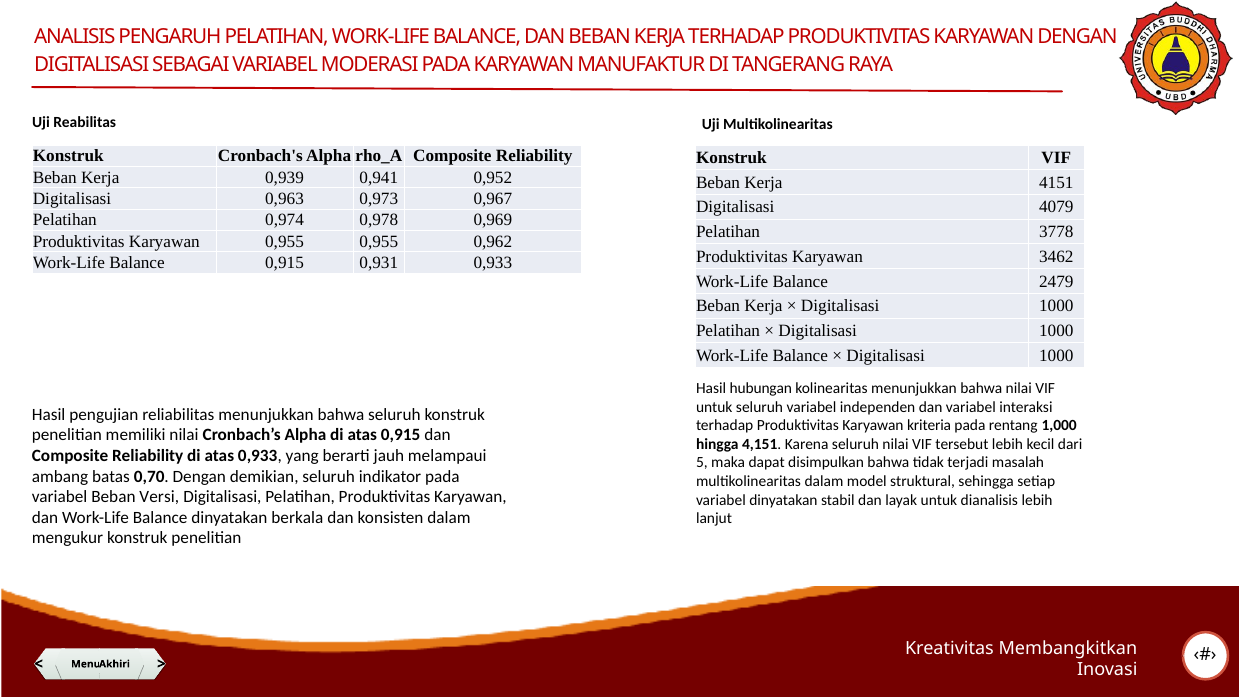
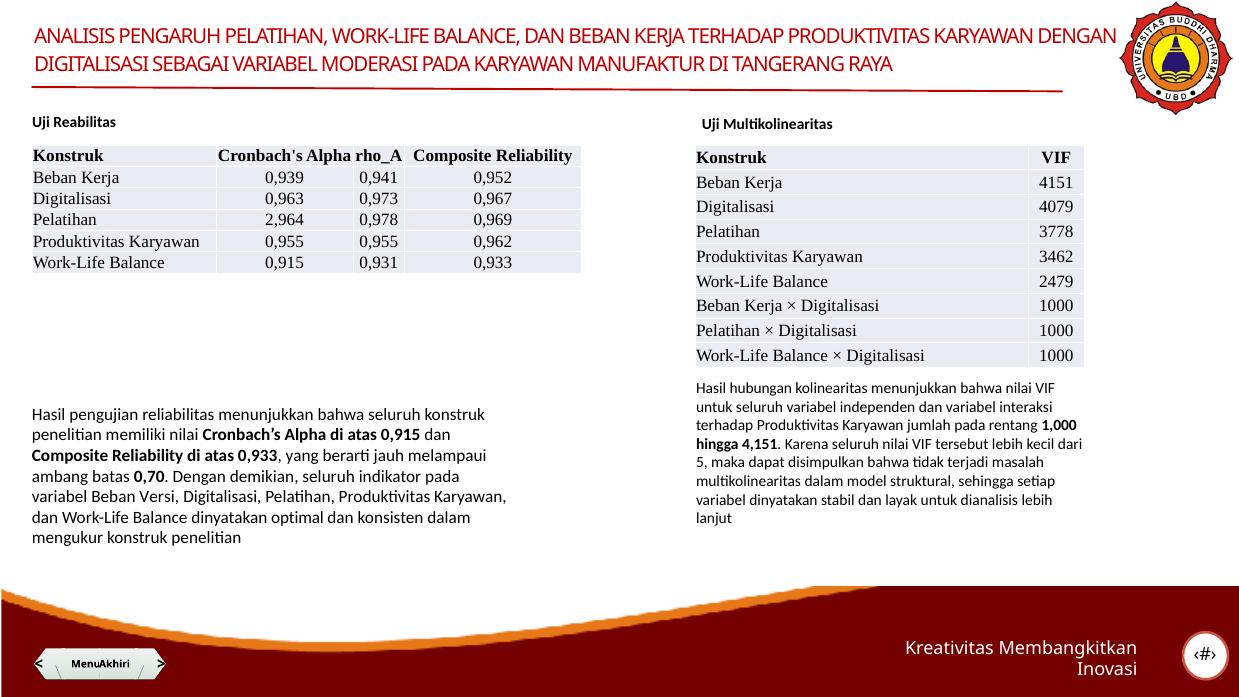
0,974: 0,974 -> 2,964 (285, 220)
kriteria: kriteria -> jumlah (929, 426)
berkala: berkala -> optimal (298, 518)
